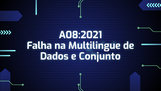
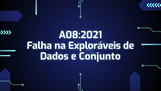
Multilingue: Multilingue -> Exploráveis (94, 45)
